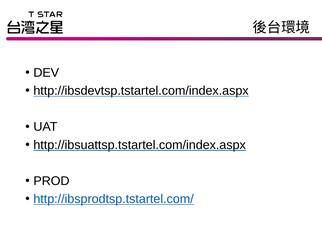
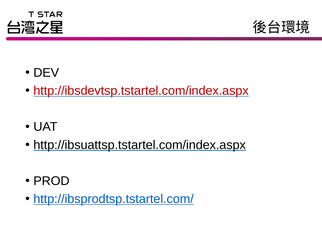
http://ibsdevtsp.tstartel.com/index.aspx colour: black -> red (141, 91)
